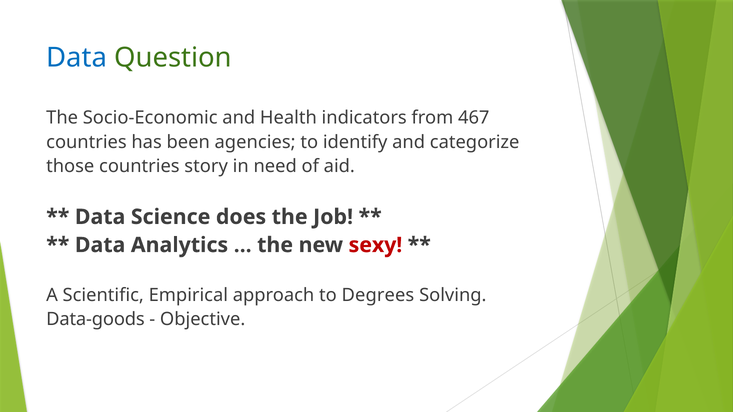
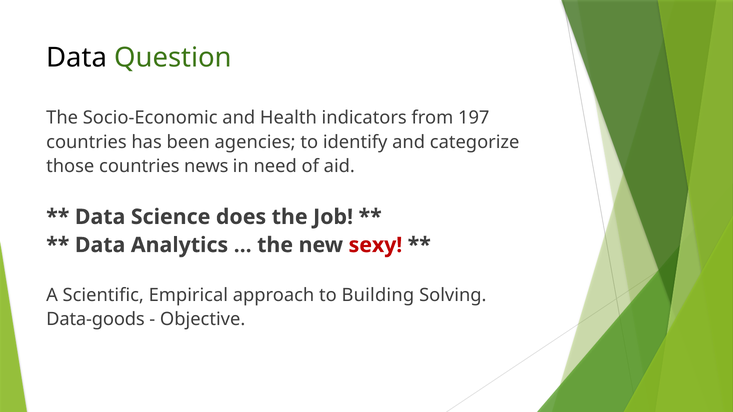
Data colour: blue -> black (77, 58)
467: 467 -> 197 (474, 118)
story: story -> news (206, 166)
Degrees: Degrees -> Building (378, 295)
